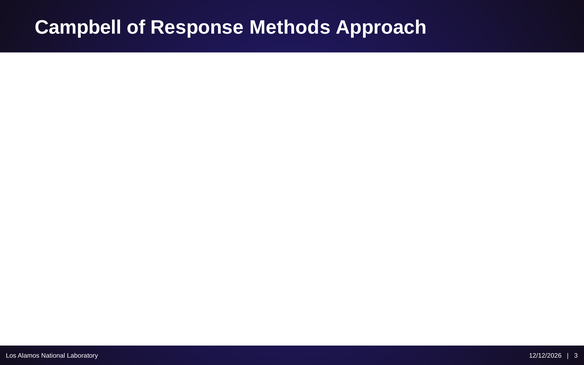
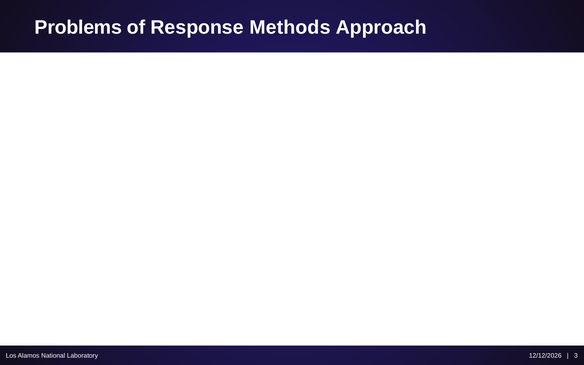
Campbell: Campbell -> Problems (78, 28)
